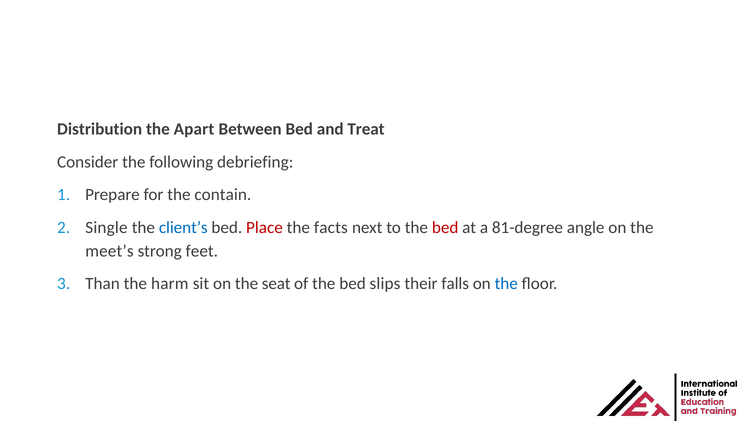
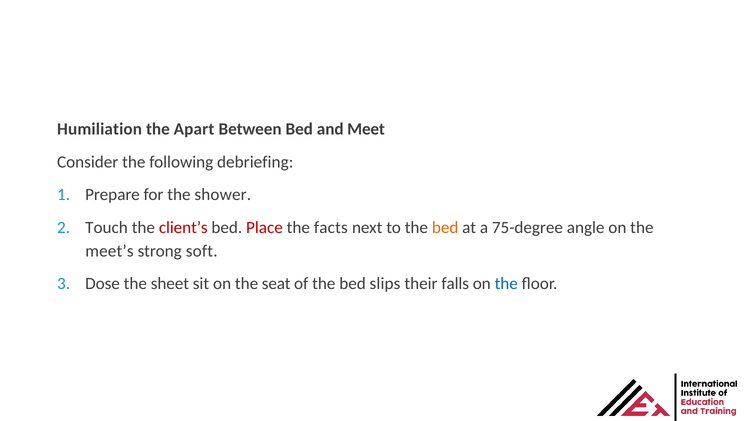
Distribution: Distribution -> Humiliation (100, 129)
Treat: Treat -> Meet (366, 129)
contain: contain -> shower (223, 195)
Single: Single -> Touch (107, 228)
client’s colour: blue -> red (183, 228)
bed colour: red -> orange (445, 228)
81-degree: 81-degree -> 75-degree (527, 228)
feet: feet -> soft (202, 251)
Than: Than -> Dose (103, 284)
harm: harm -> sheet (170, 284)
